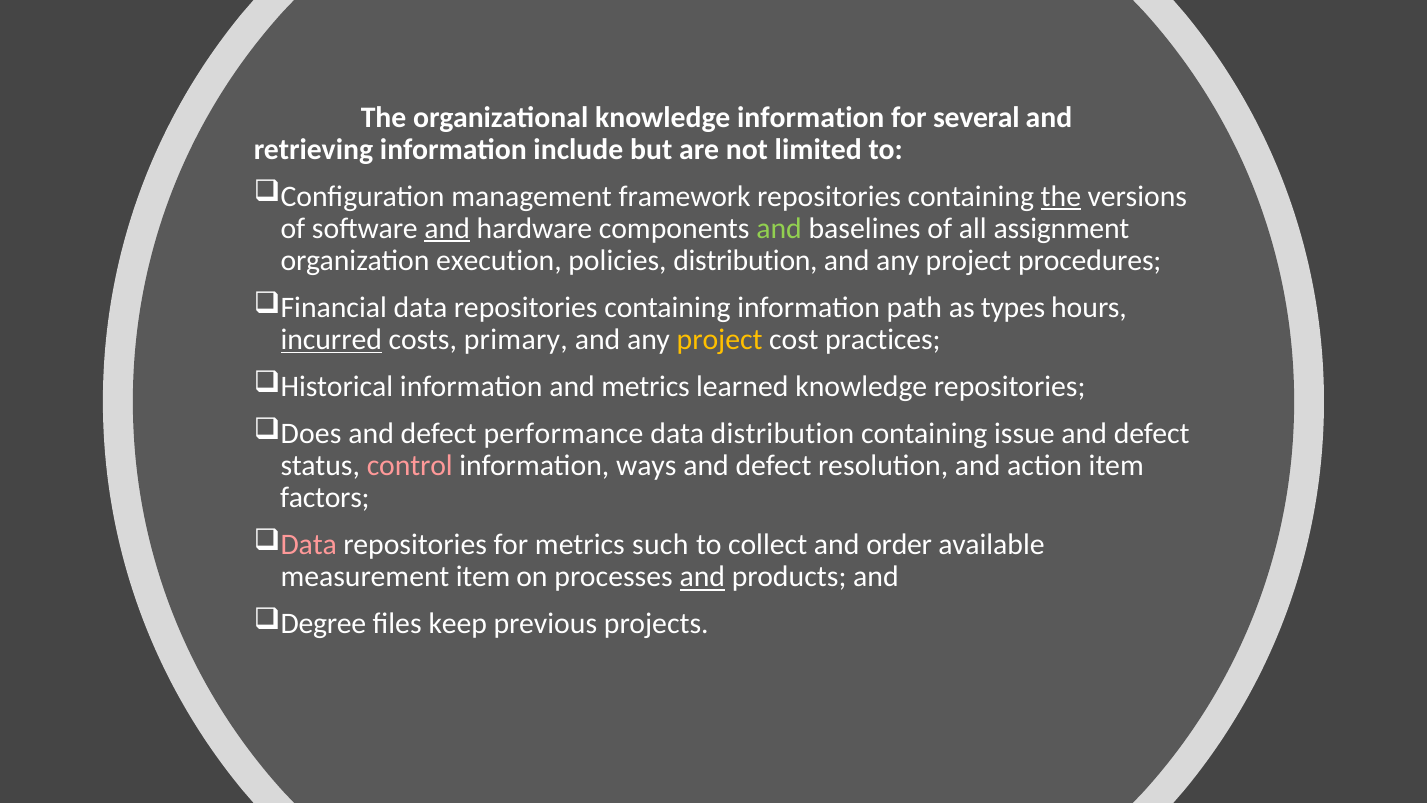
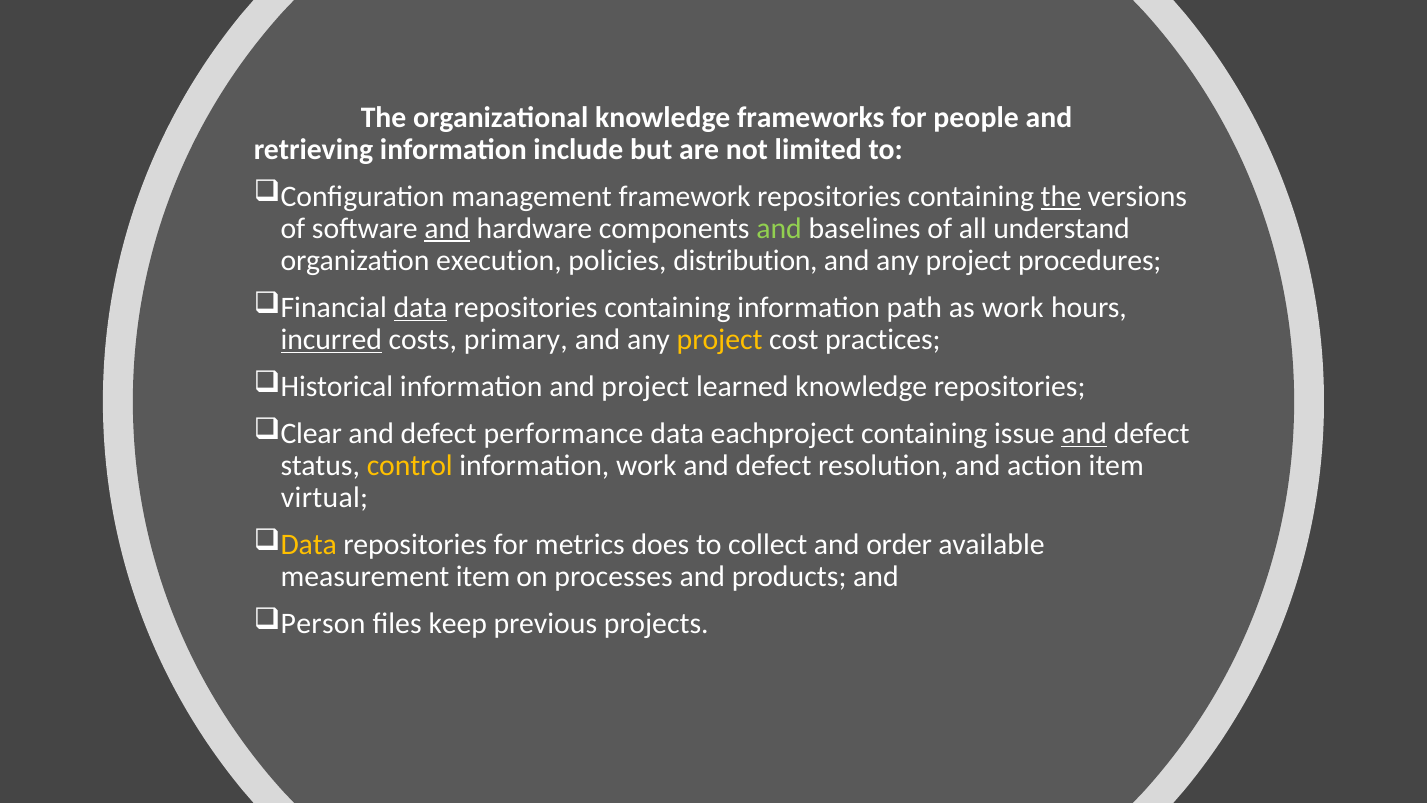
knowledge information: information -> frameworks (811, 117)
several: several -> people (976, 117)
assignment: assignment -> understand (1061, 228)
data underline: none -> present (421, 308)
as types: types -> work (1013, 308)
and metrics: metrics -> project (645, 387)
Does: Does -> Clear (311, 434)
data distribution: distribution -> eachproject (783, 434)
and underline: none -> present (1084, 434)
control colour: pink -> yellow (410, 466)
information ways: ways -> work (646, 466)
factors: factors -> virtual (325, 498)
Data colour: pink -> yellow (309, 545)
such: such -> does (660, 545)
and underline: present -> none (702, 577)
Degree: Degree -> Person (323, 624)
